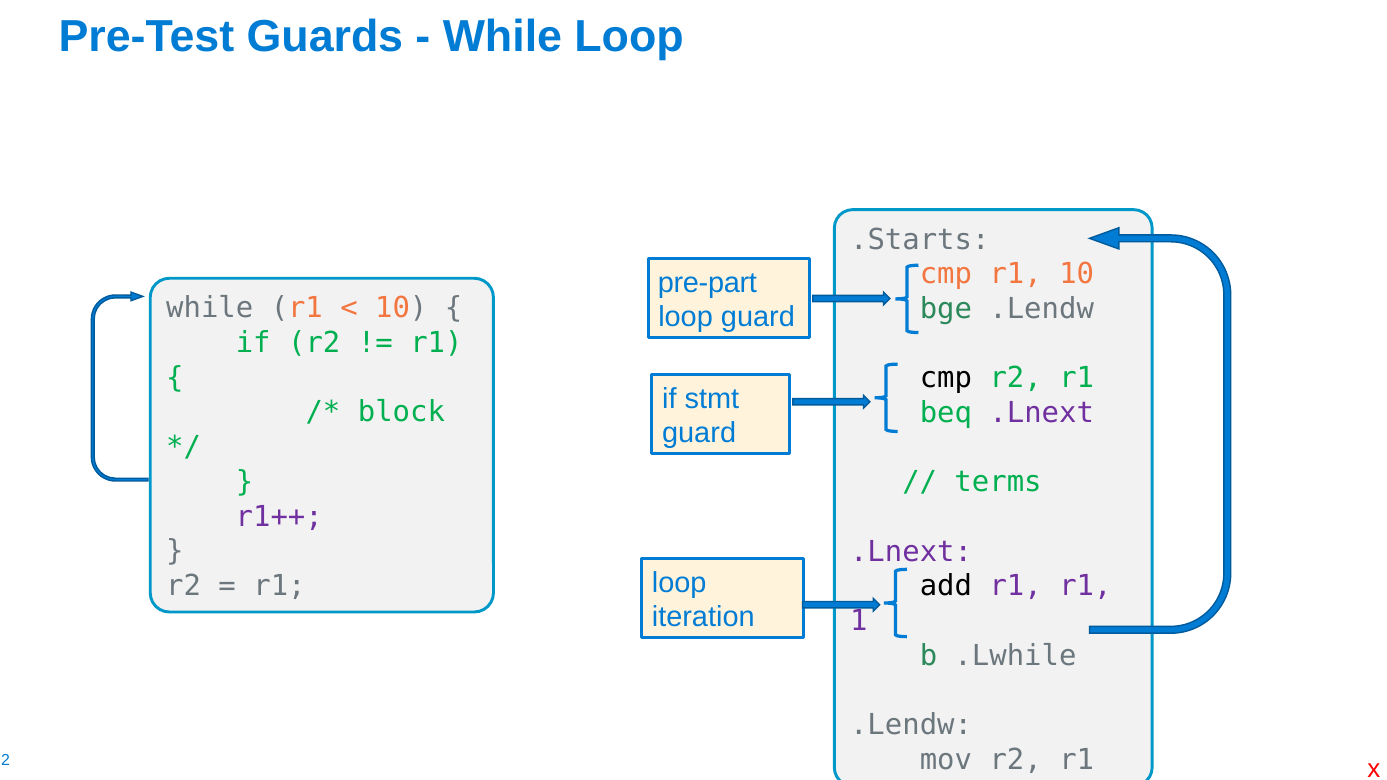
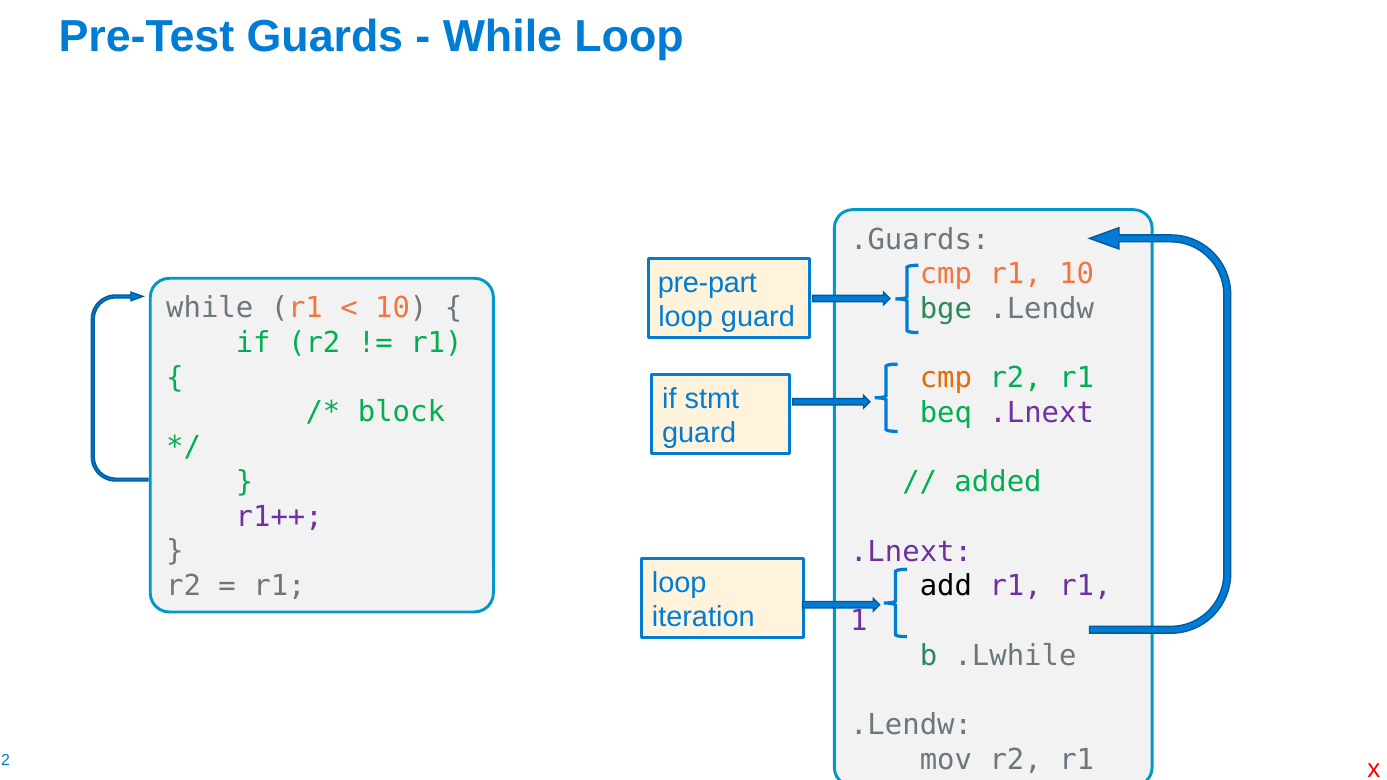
.Starts: .Starts -> .Guards (920, 240)
cmp colour: black -> orange (946, 378)
terms: terms -> added (998, 482)
